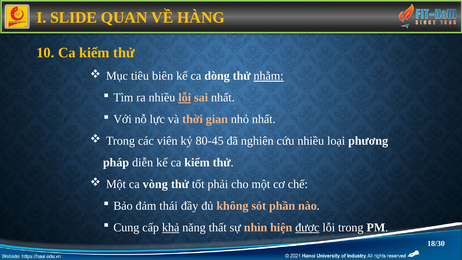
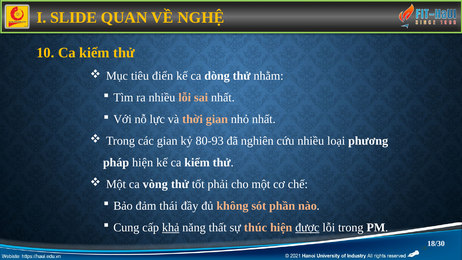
HÀNG: HÀNG -> NGHỆ (201, 17)
biên: biên -> điển (163, 76)
nhằm underline: present -> none (269, 76)
lỗi underline: present -> none (185, 98)
các viên: viên -> gian (167, 141)
80-45: 80-45 -> 80-93 (210, 141)
pháp diễn: diễn -> hiện (143, 163)
nhìn: nhìn -> thúc (256, 228)
